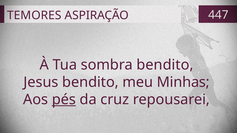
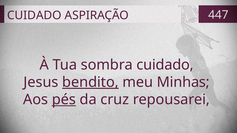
TEMORES: TEMORES -> CUIDADO (34, 15)
sombra bendito: bendito -> cuidado (165, 65)
bendito underline: none -> present (90, 82)
